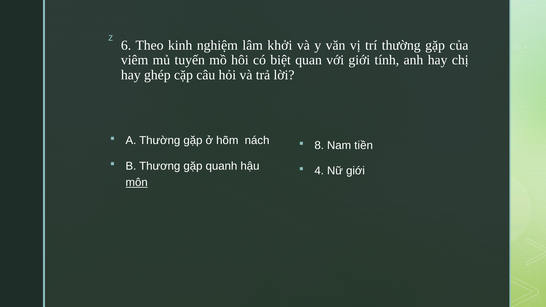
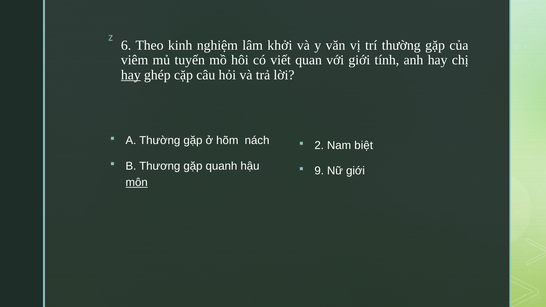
biệt: biệt -> viết (281, 60)
hay underline: none -> present (131, 75)
8: 8 -> 2 (319, 145)
tiền: tiền -> biệt (364, 145)
4: 4 -> 9 (319, 171)
